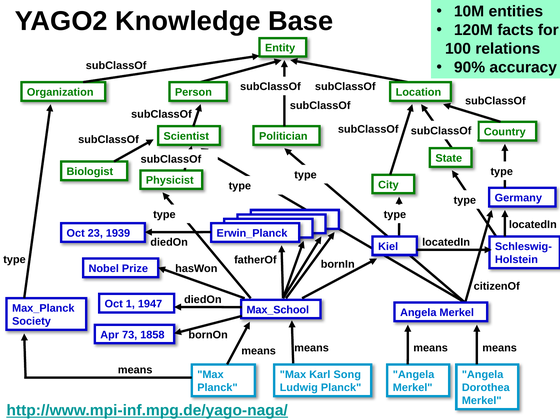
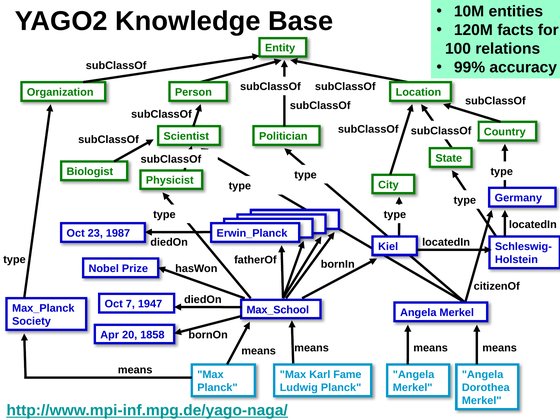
90%: 90% -> 99% (470, 68)
1939: 1939 -> 1987 (118, 233)
1: 1 -> 7 (130, 304)
73: 73 -> 20 (130, 335)
Song: Song -> Fame (347, 374)
